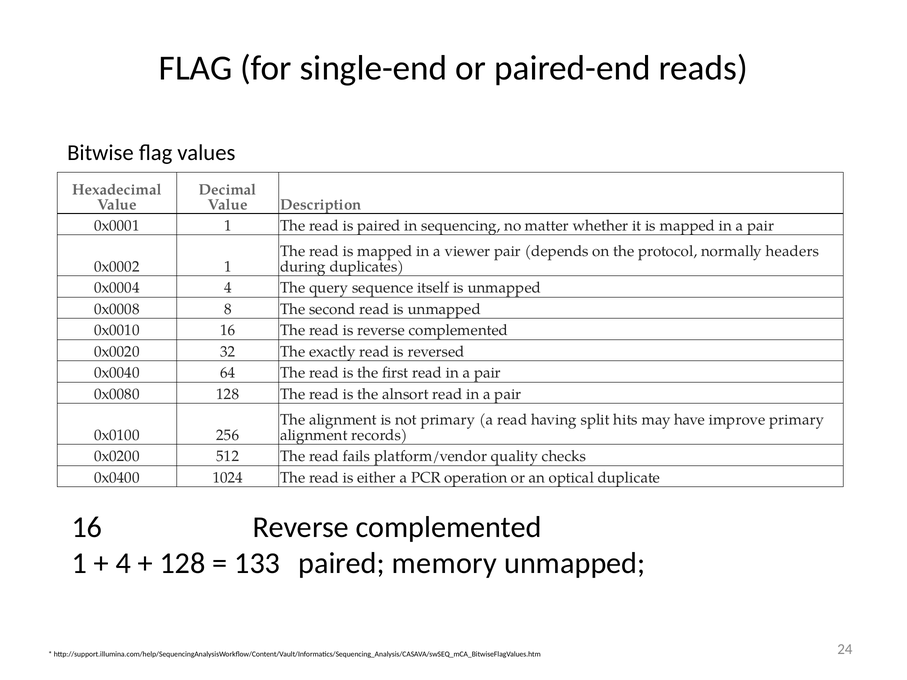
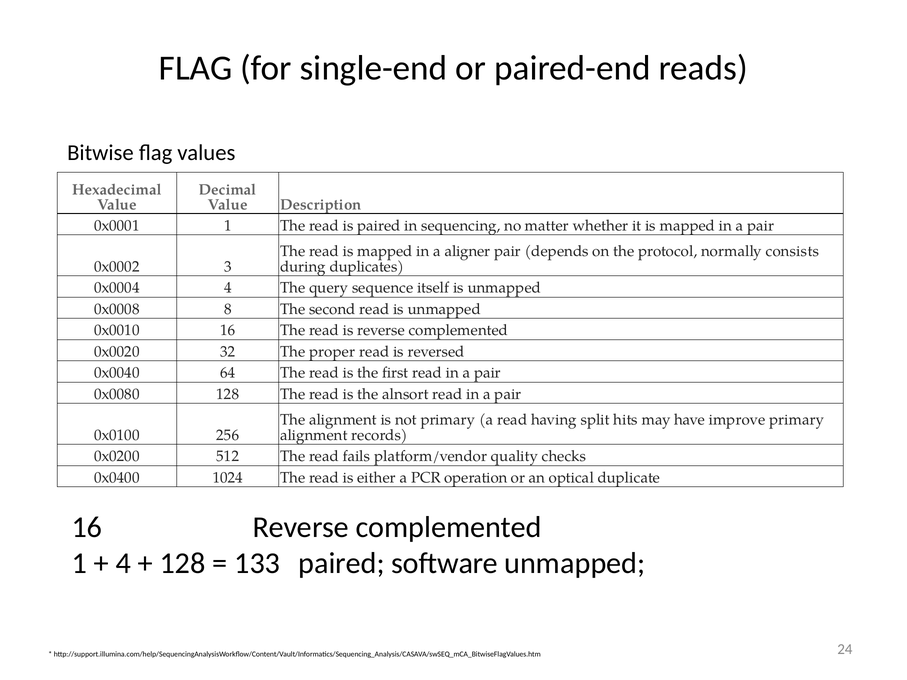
viewer: viewer -> aligner (468, 251)
headers: headers -> consists (792, 251)
0x0002 1: 1 -> 3 (228, 267)
exactly: exactly -> proper (332, 352)
memory: memory -> software (445, 564)
